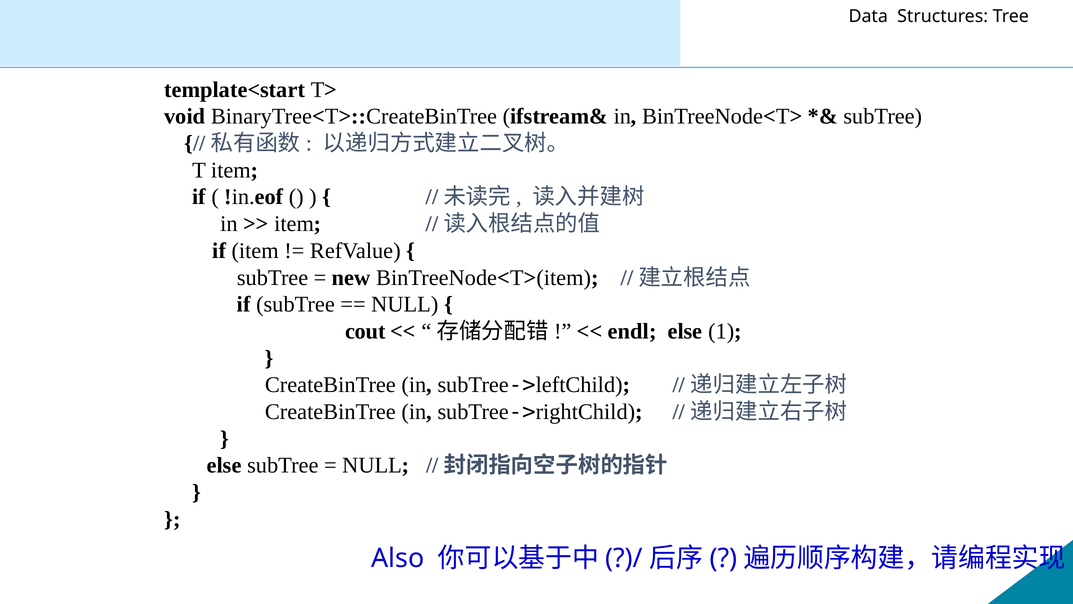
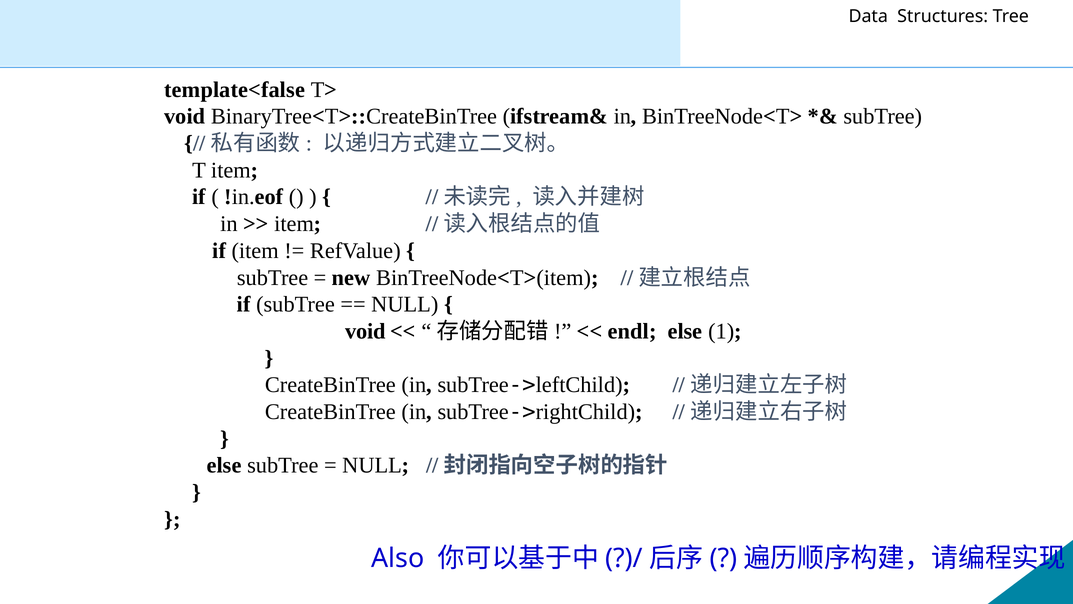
template<start: template<start -> template<false (235, 90)
cout: cout -> void (365, 331)
